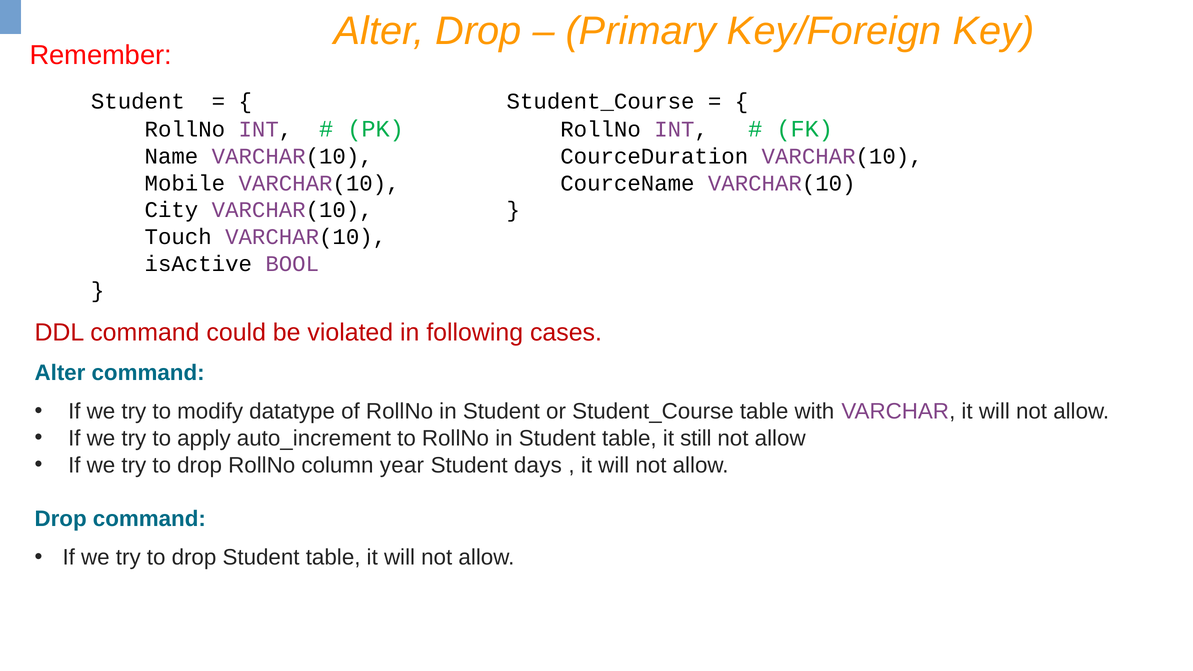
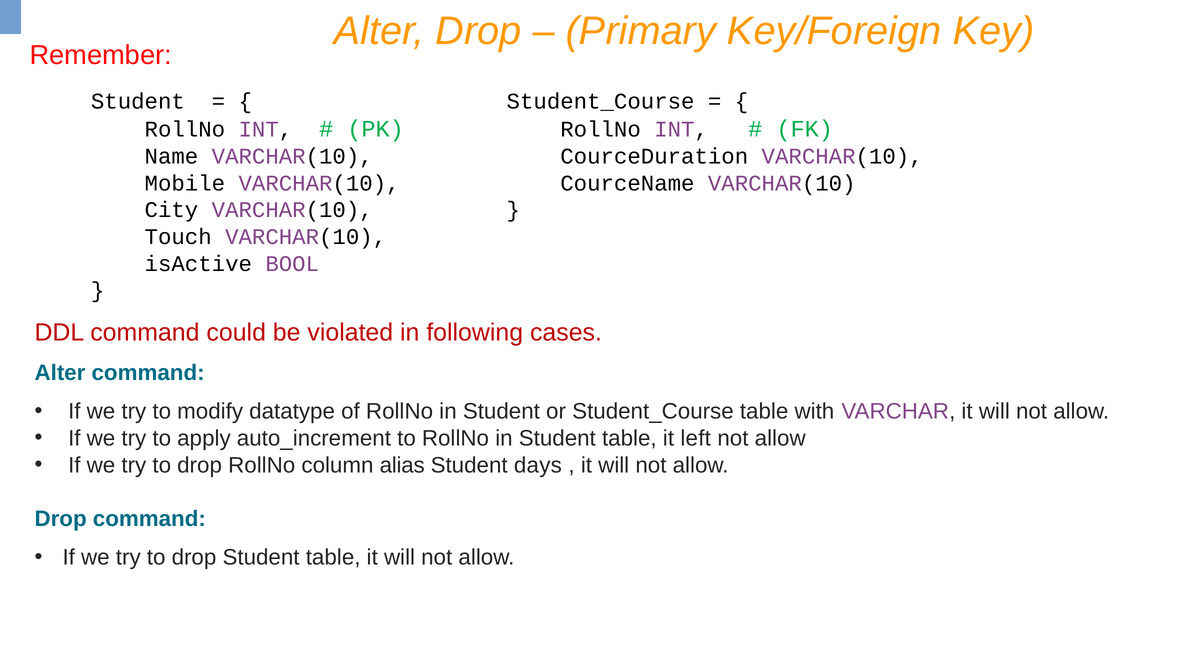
still: still -> left (696, 438)
year: year -> alias (402, 465)
